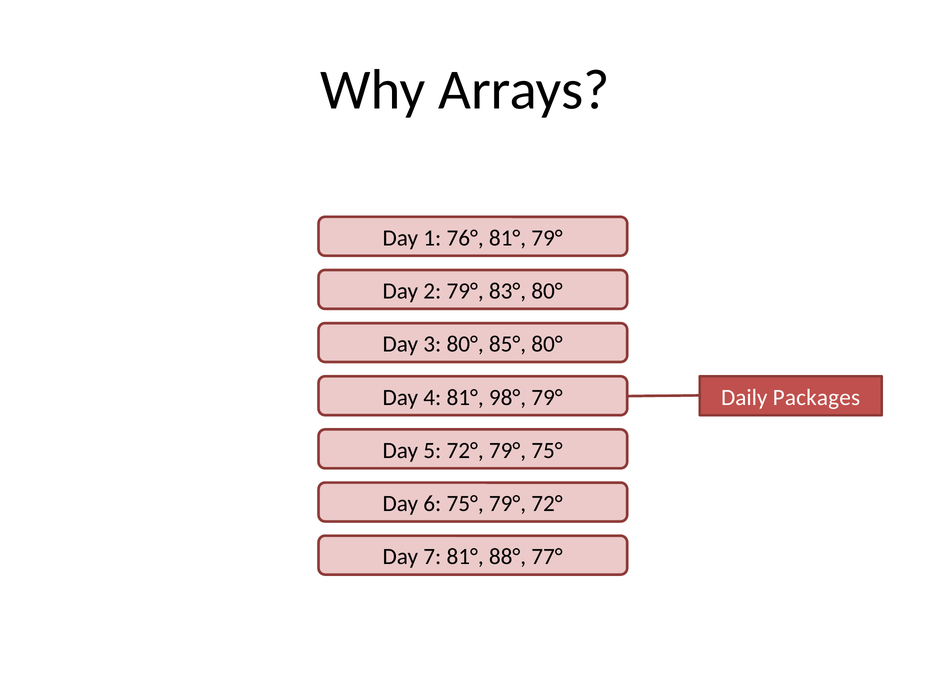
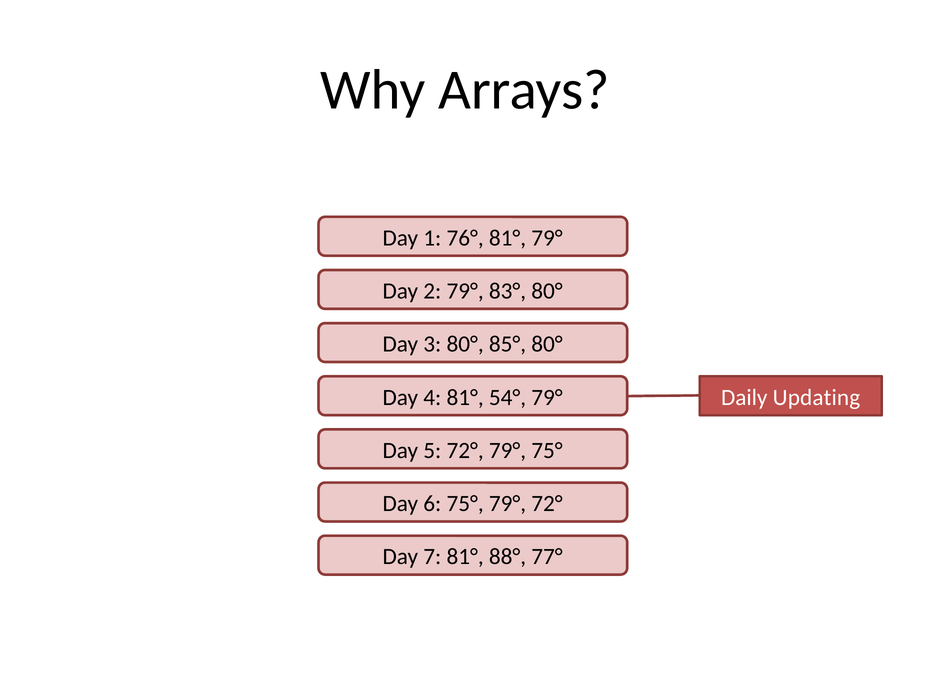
98°: 98° -> 54° (508, 397)
Packages: Packages -> Updating (816, 397)
